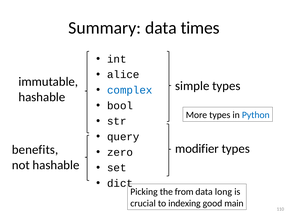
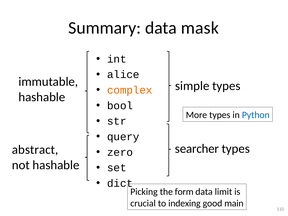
times: times -> mask (200, 28)
complex colour: blue -> orange (130, 90)
modifier: modifier -> searcher (197, 149)
benefits: benefits -> abstract (35, 150)
from: from -> form (184, 192)
long: long -> limit (223, 192)
